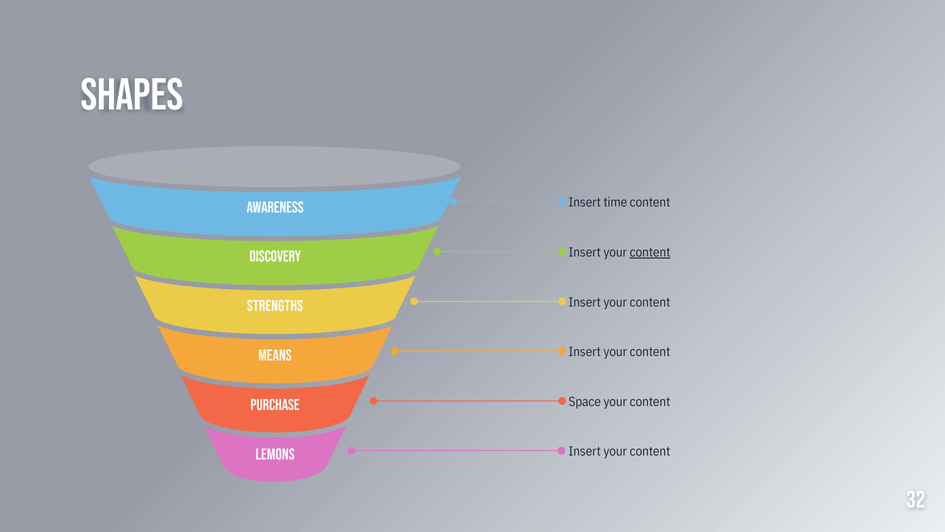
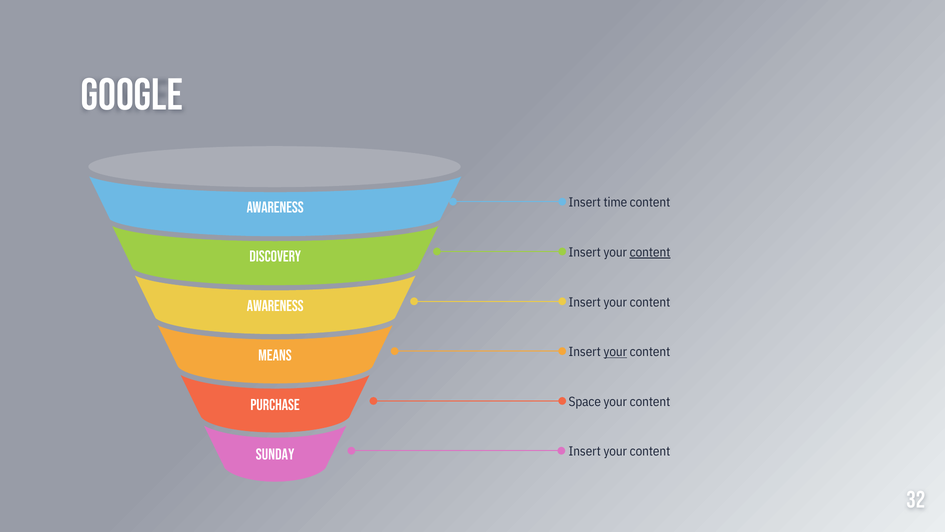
Shapes: Shapes -> Google (132, 95)
STRENGTHS: STRENGTHS -> AWARENESS (275, 306)
your underline: none -> present (615, 352)
LEMONS: LEMONS -> SUNDAY (275, 454)
